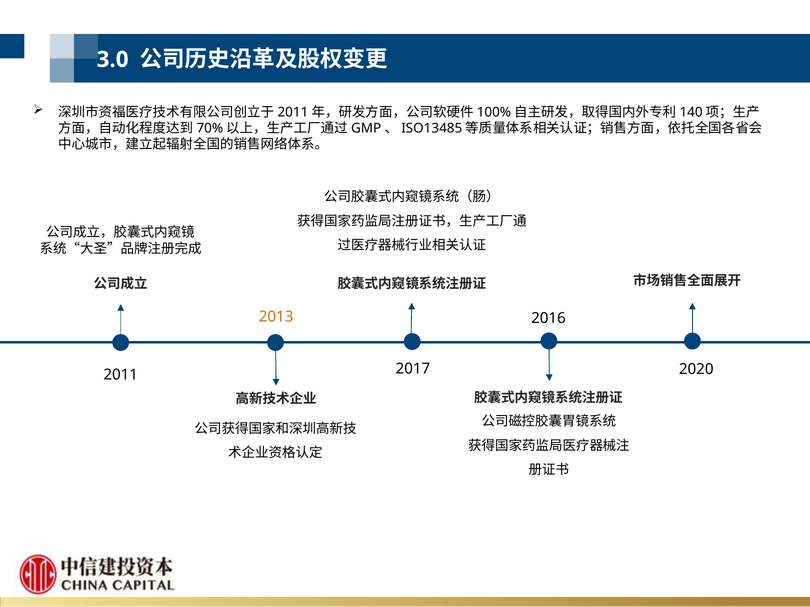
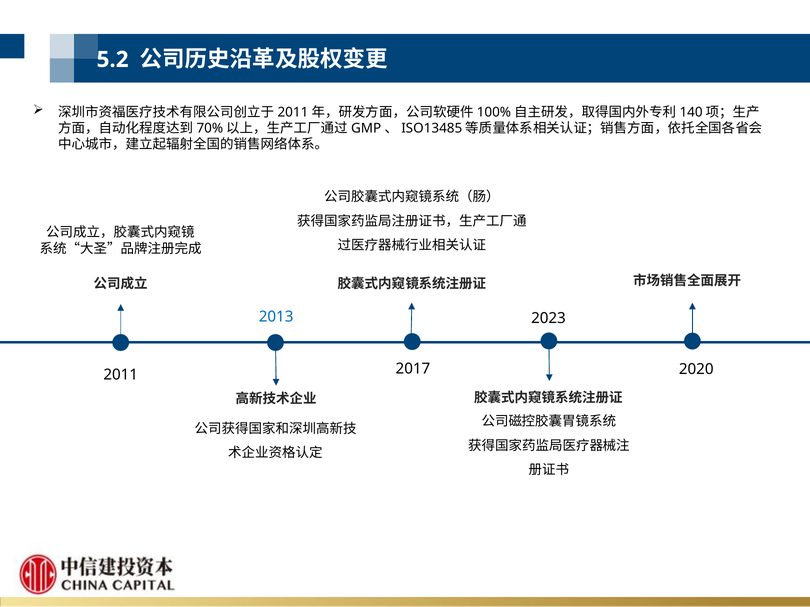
3.0: 3.0 -> 5.2 (113, 60)
2013 colour: orange -> blue (276, 317)
2016: 2016 -> 2023 (548, 319)
